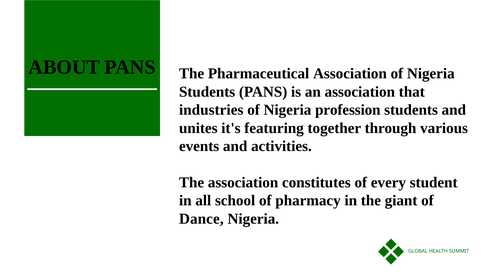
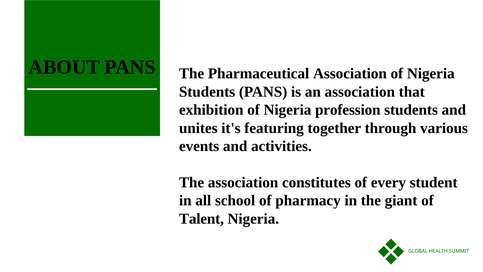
industries: industries -> exhibition (211, 110)
Dance: Dance -> Talent (201, 218)
